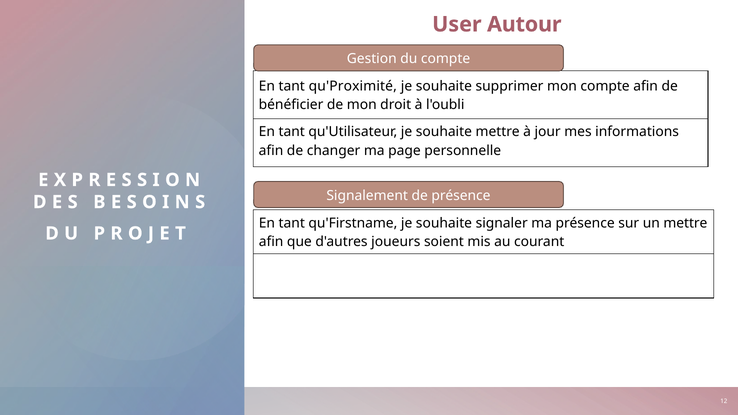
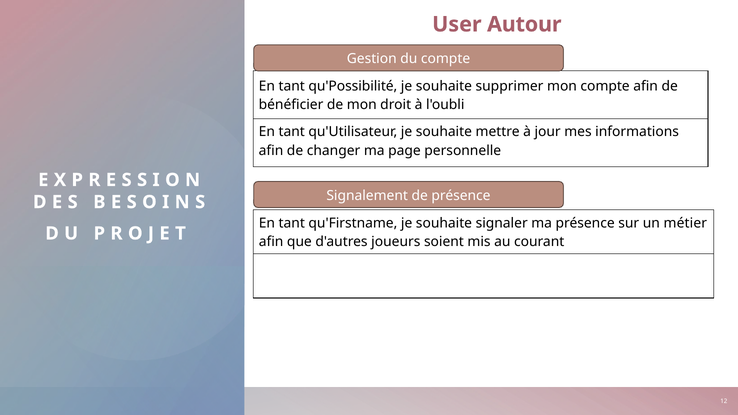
qu'Proximité: qu'Proximité -> qu'Possibilité (353, 86)
un mettre: mettre -> métier (685, 223)
